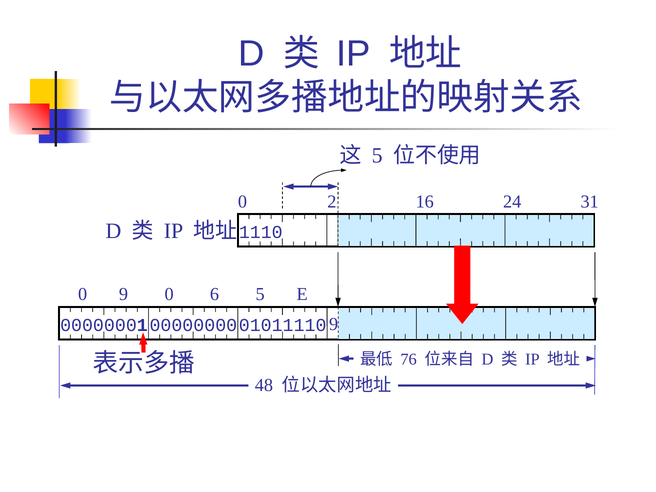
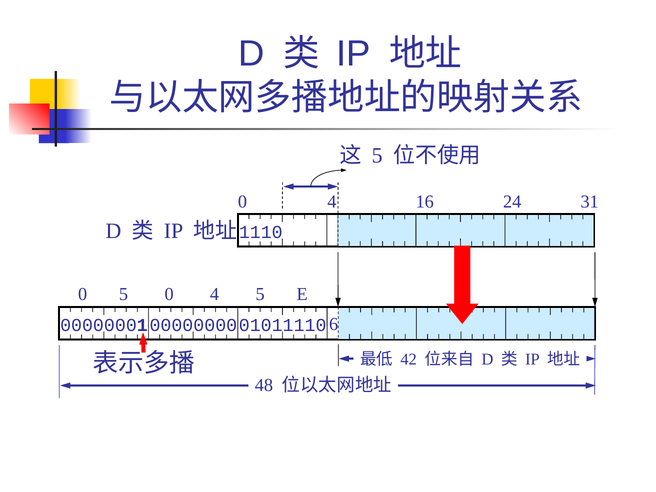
2: 2 -> 4 (332, 202)
0 9: 9 -> 5 (124, 294)
6: 6 -> 4 (215, 294)
01011110 9: 9 -> 6 (334, 324)
76: 76 -> 42 (409, 359)
